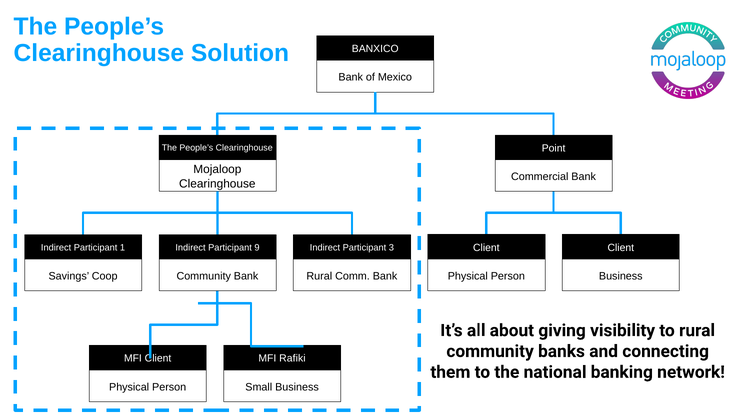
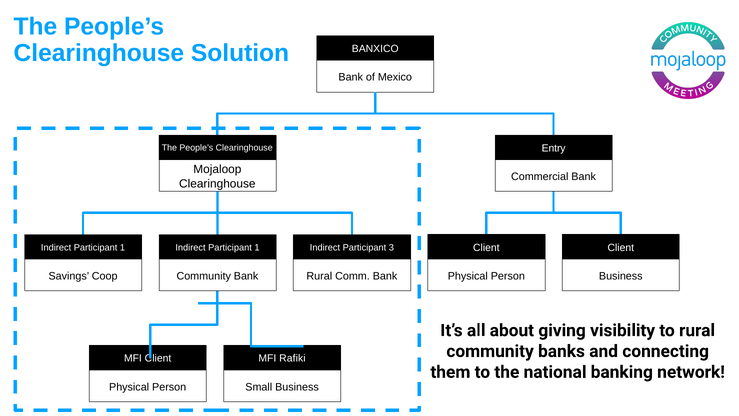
Point: Point -> Entry (554, 148)
9: 9 -> 1 (257, 247)
